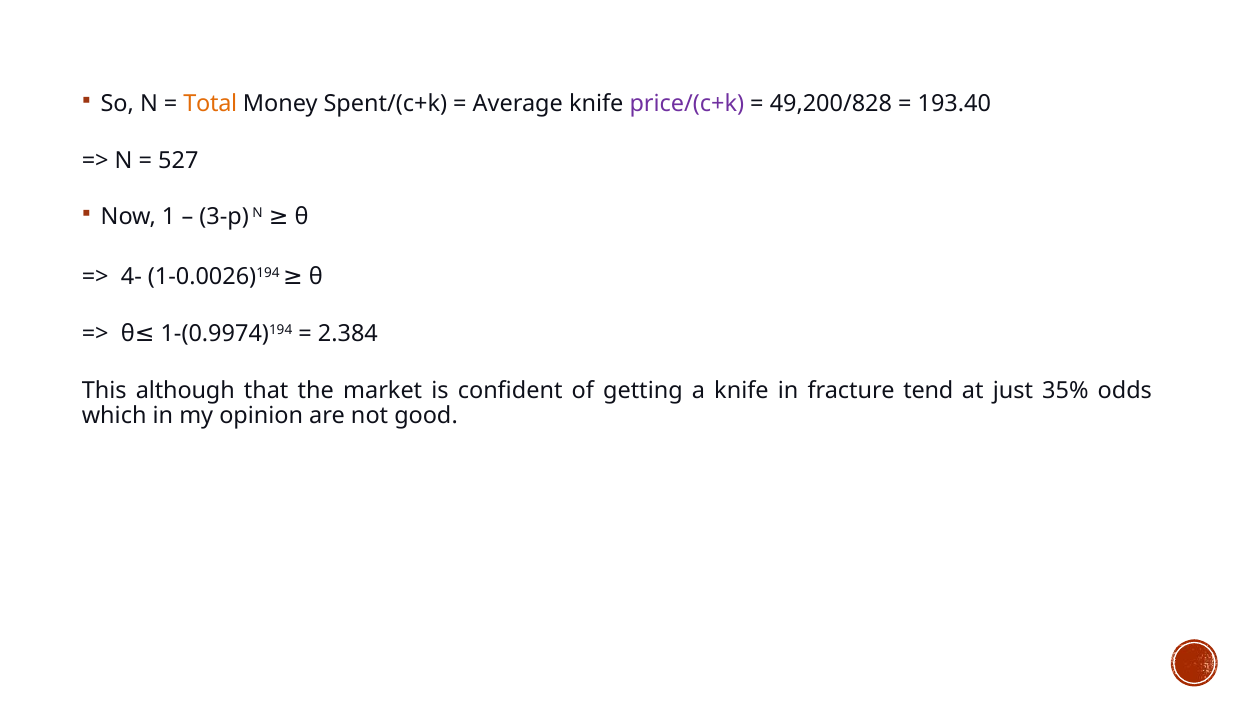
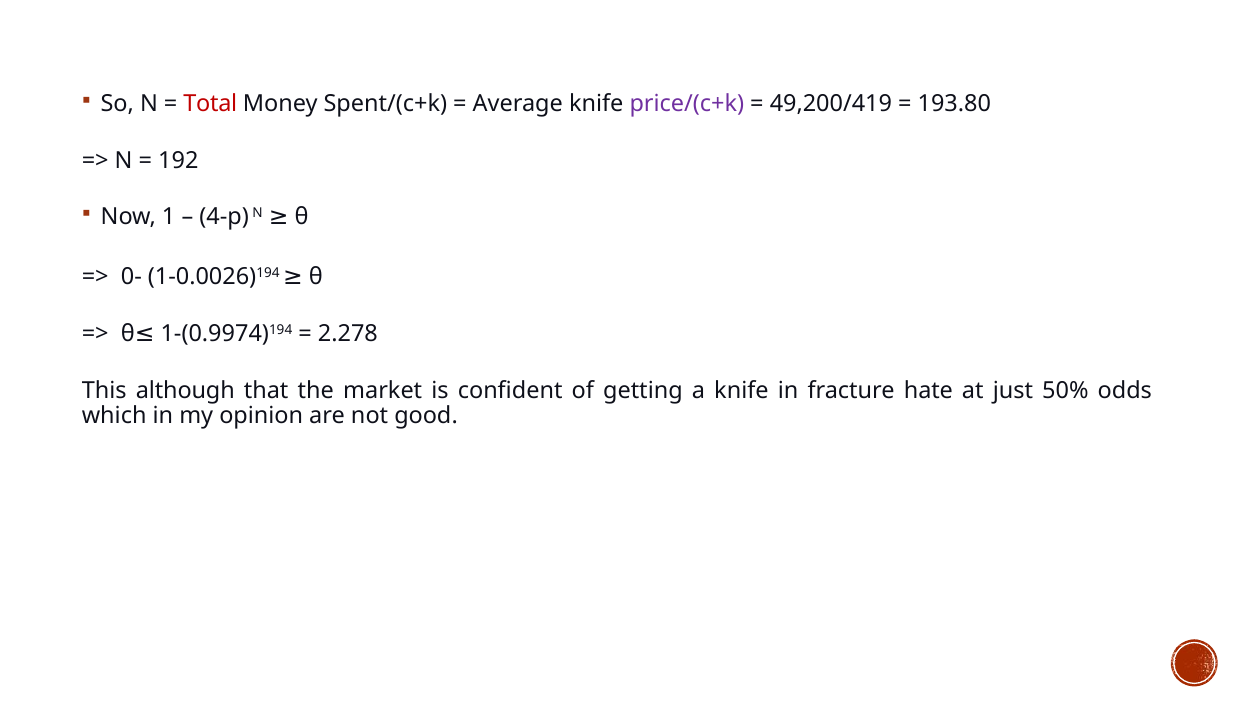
Total colour: orange -> red (210, 104)
49,200/828: 49,200/828 -> 49,200/419 (831, 104)
193.40: 193.40 -> 193.80 (954, 104)
527: 527 -> 192 (178, 160)
3-p: 3-p -> 4-p (224, 217)
4-: 4- -> 0- (131, 277)
2.384: 2.384 -> 2.278 (348, 334)
tend: tend -> hate (928, 390)
35%: 35% -> 50% (1065, 390)
